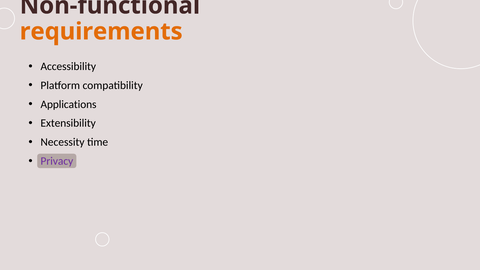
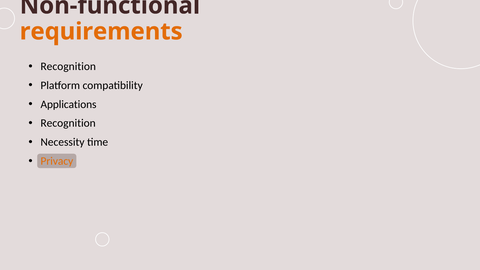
Accessibility: Accessibility -> Recognition (68, 66)
Extensibility: Extensibility -> Recognition (68, 123)
Privacy colour: purple -> orange (57, 161)
